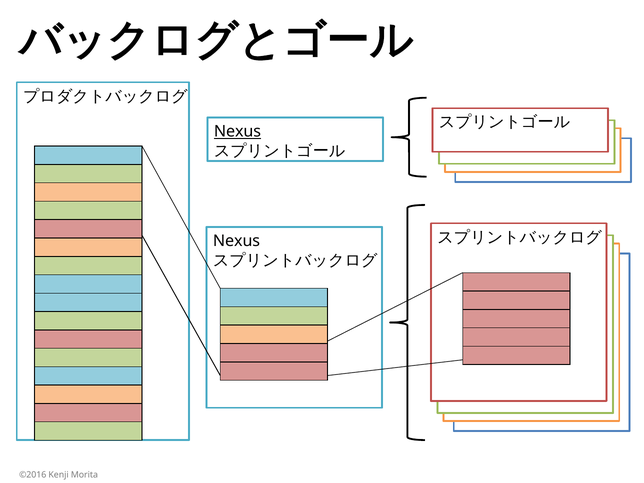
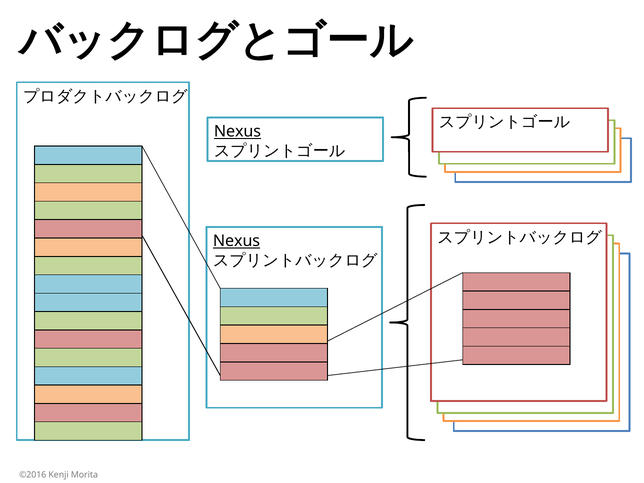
Nexus underline: none -> present (237, 241)
